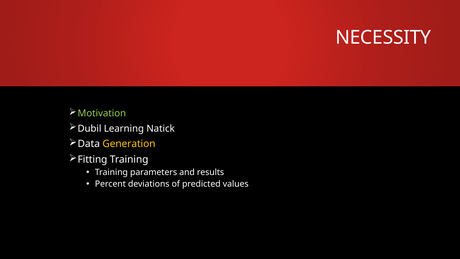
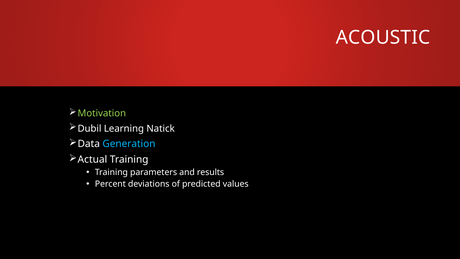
NECESSITY: NECESSITY -> ACOUSTIC (383, 38)
Generation colour: yellow -> light blue (129, 144)
Fitting: Fitting -> Actual (92, 159)
